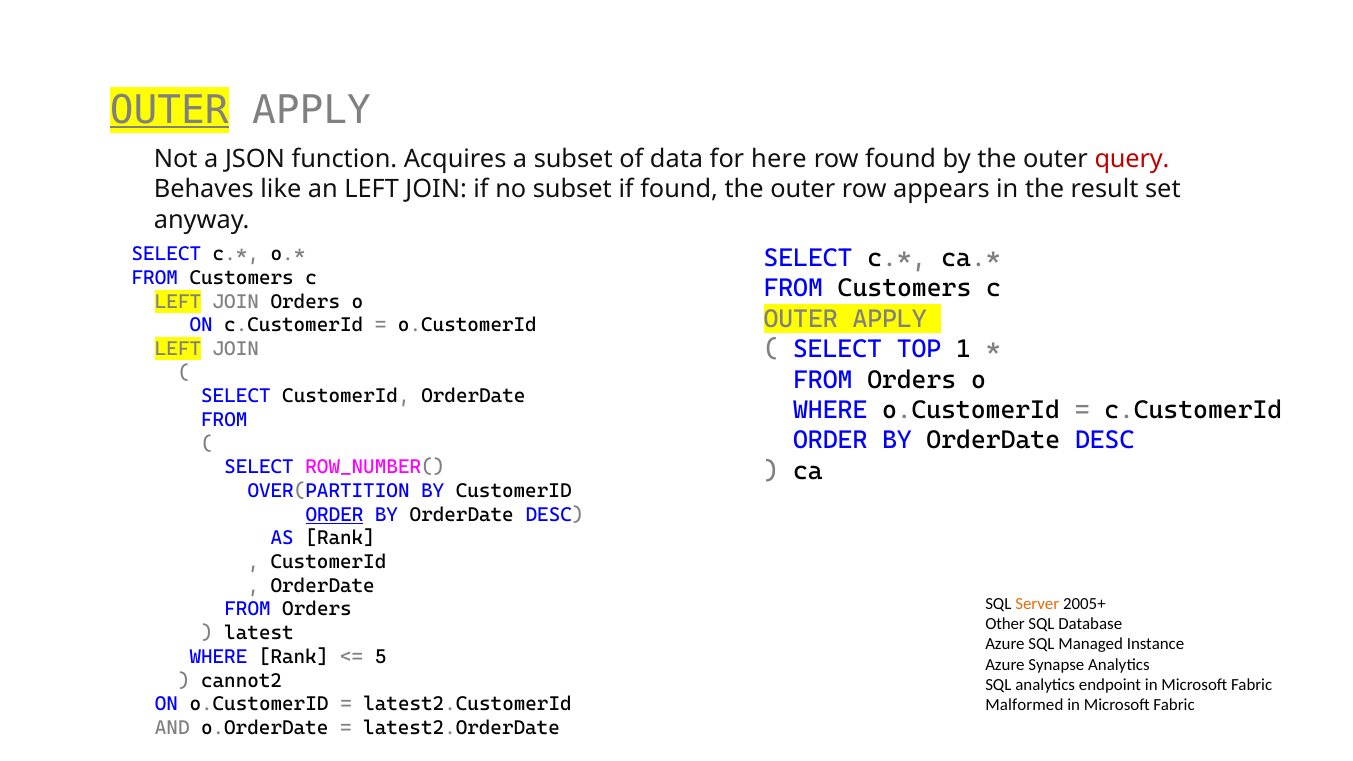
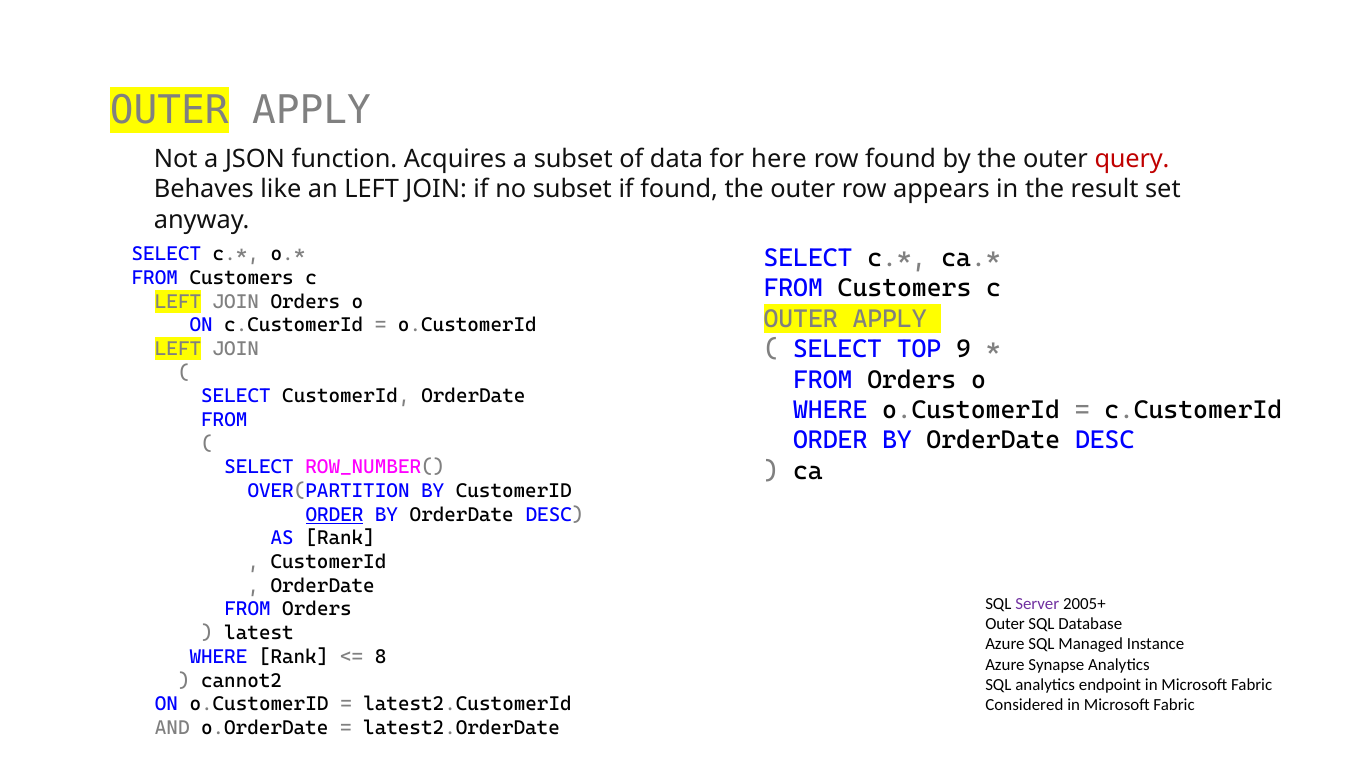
OUTER underline: present -> none (169, 110)
1: 1 -> 9 (963, 349)
Server colour: orange -> purple (1037, 604)
Other: Other -> Outer (1005, 624)
5: 5 -> 8 (381, 657)
Malformed: Malformed -> Considered (1024, 705)
